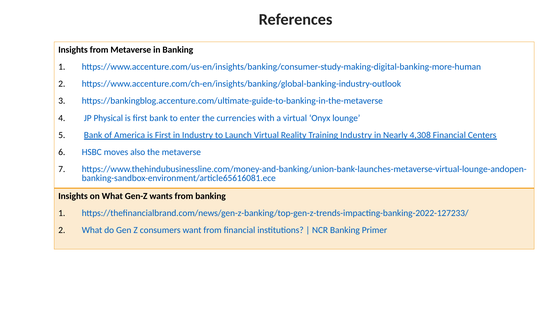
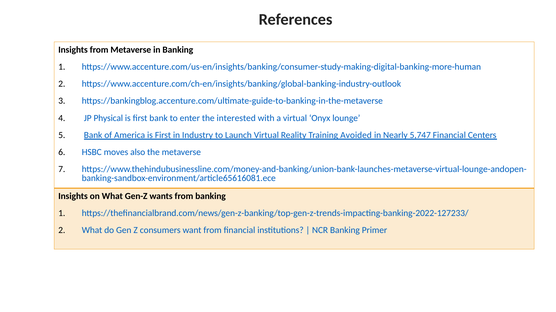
currencies: currencies -> interested (236, 118)
Training Industry: Industry -> Avoided (356, 135)
4,308: 4,308 -> 5,747 (420, 135)
